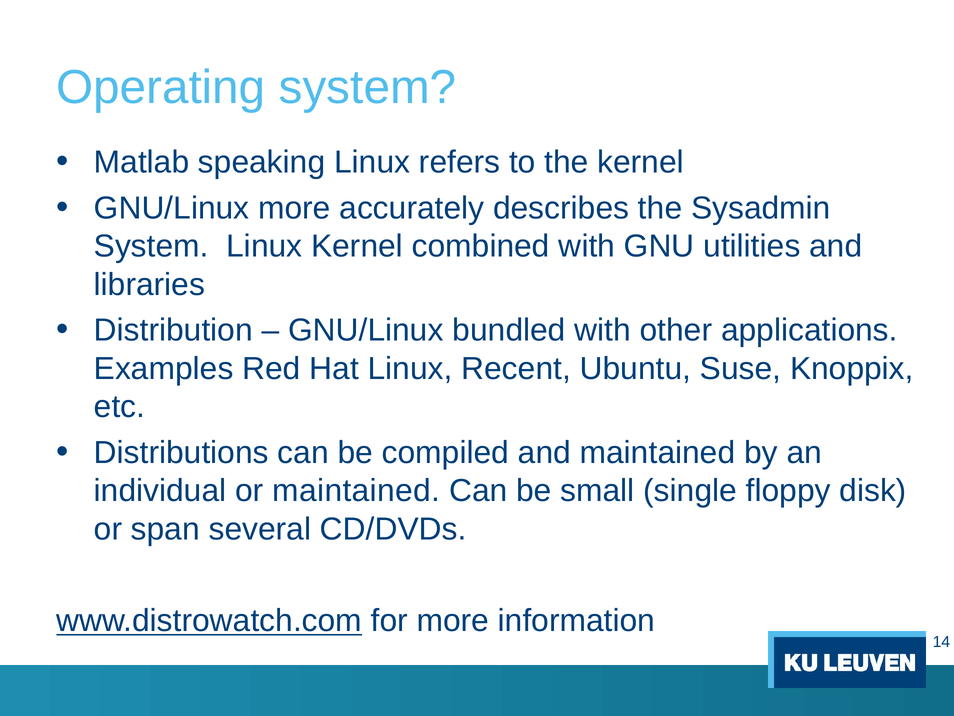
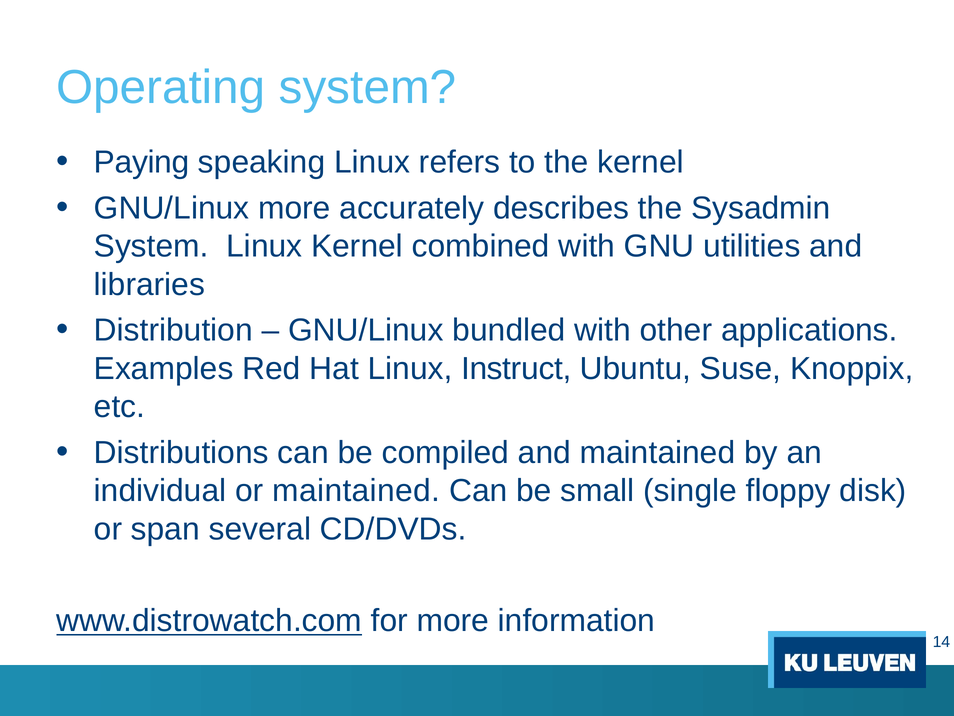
Matlab: Matlab -> Paying (142, 162)
Recent: Recent -> Instruct (516, 368)
